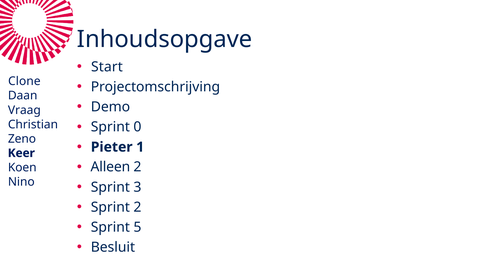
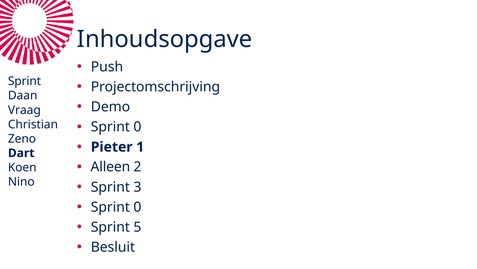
Start: Start -> Push (107, 67)
Clone: Clone -> Sprint (24, 81)
Keer: Keer -> Dart (21, 153)
2: 2 -> 0 (137, 207)
